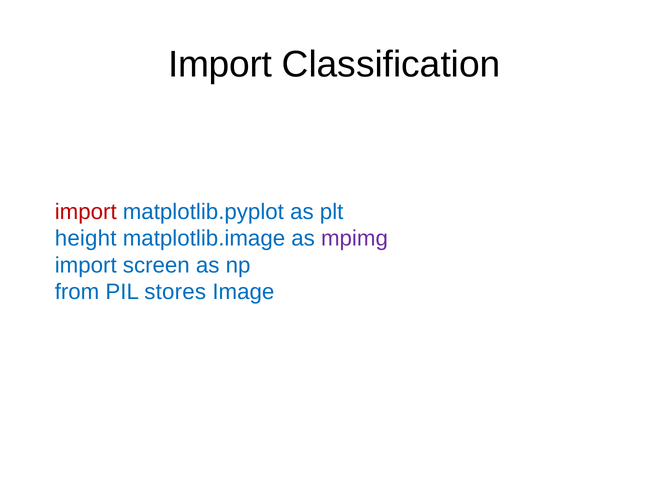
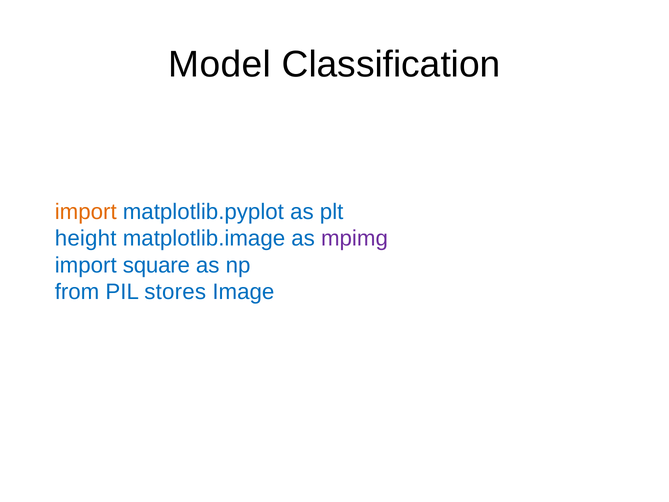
Import: Import -> Model (220, 64)
import colour: red -> orange (86, 212)
screen: screen -> square (156, 265)
